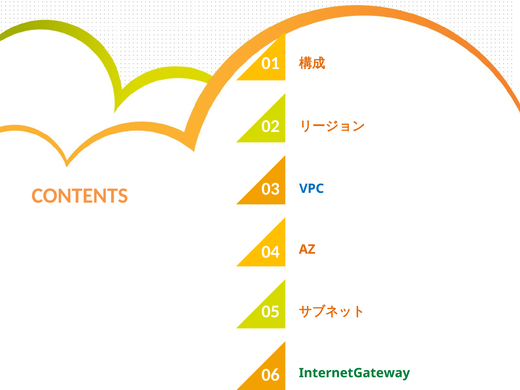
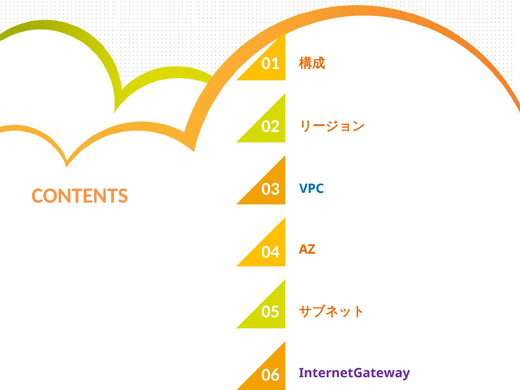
InternetGateway colour: green -> purple (354, 373)
